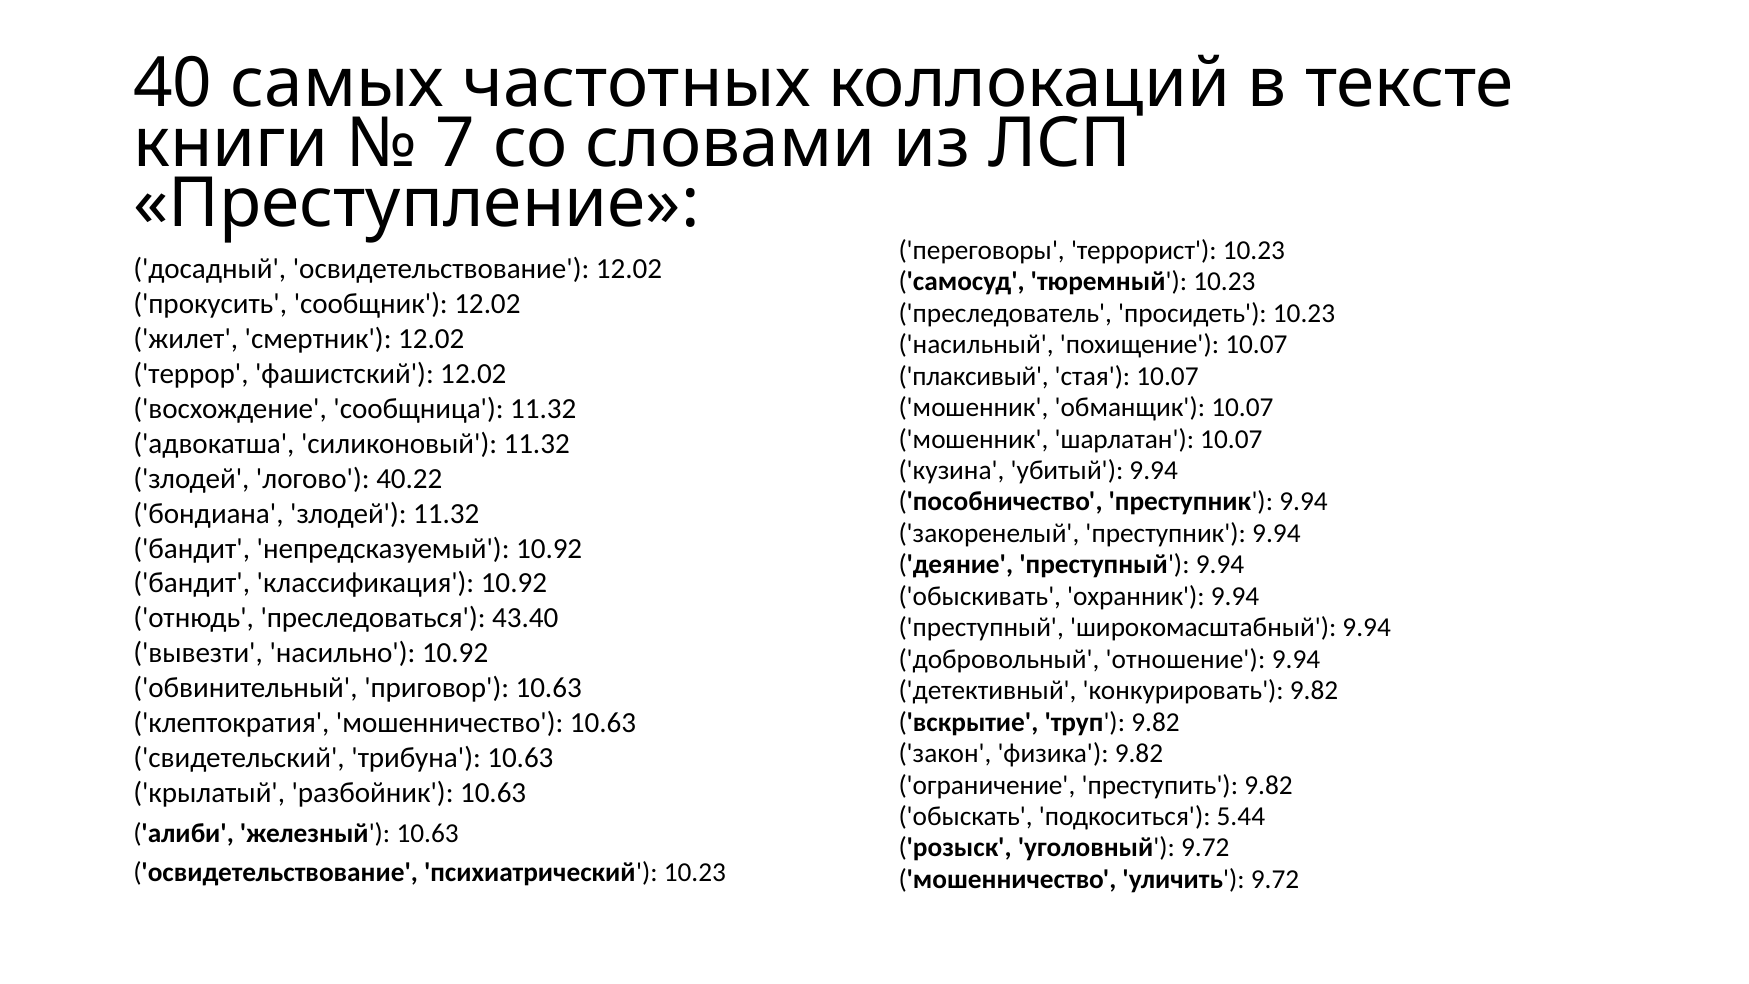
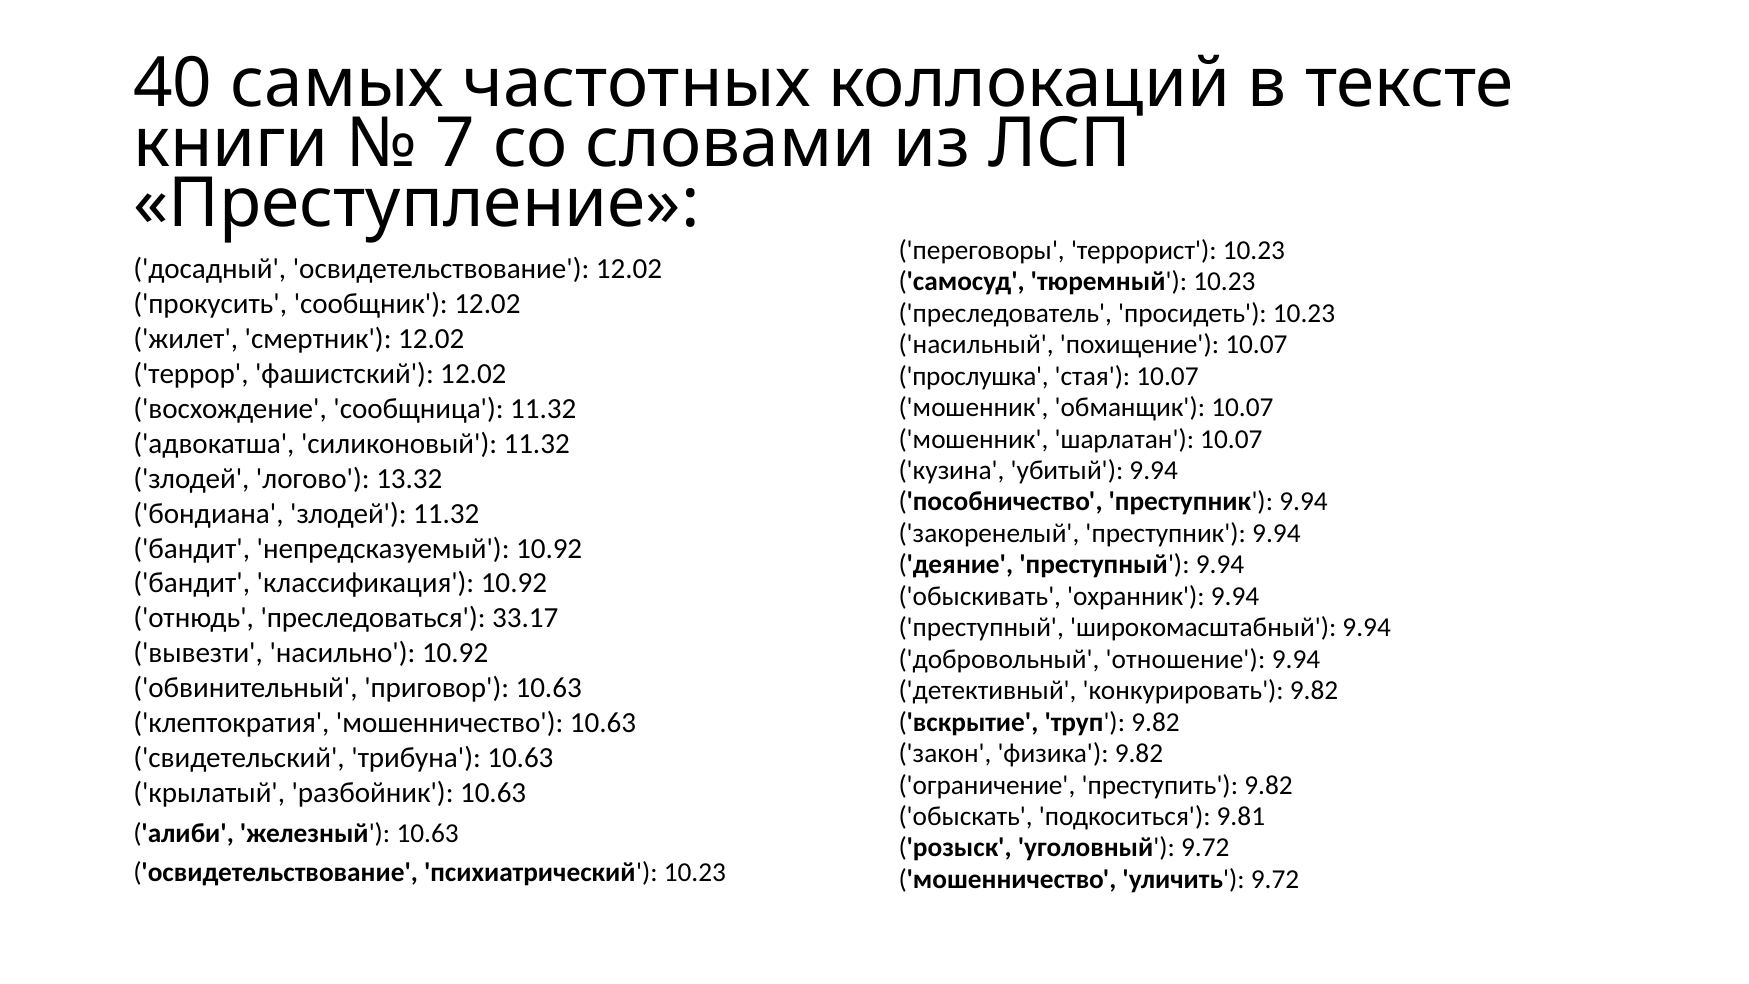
плаксивый: плаксивый -> прослушка (974, 376)
40.22: 40.22 -> 13.32 (409, 478)
43.40: 43.40 -> 33.17 (525, 618)
5.44: 5.44 -> 9.81 (1241, 816)
